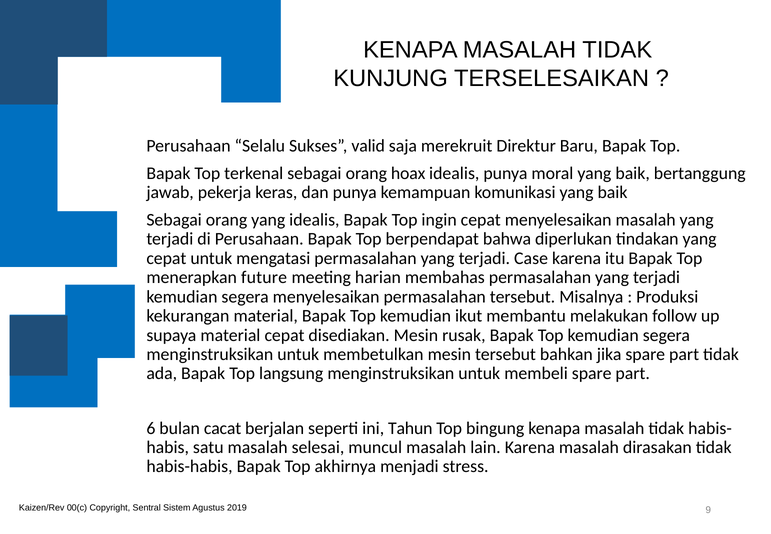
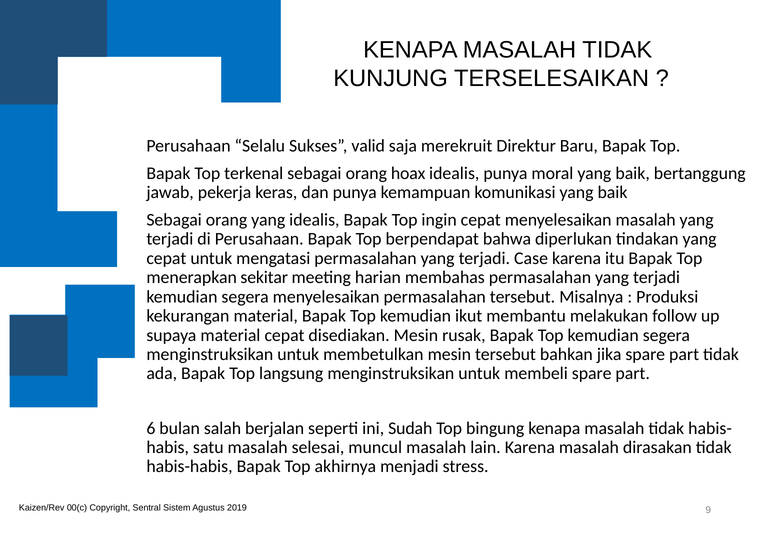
future: future -> sekitar (264, 277)
cacat: cacat -> salah (223, 428)
Tahun: Tahun -> Sudah (410, 428)
